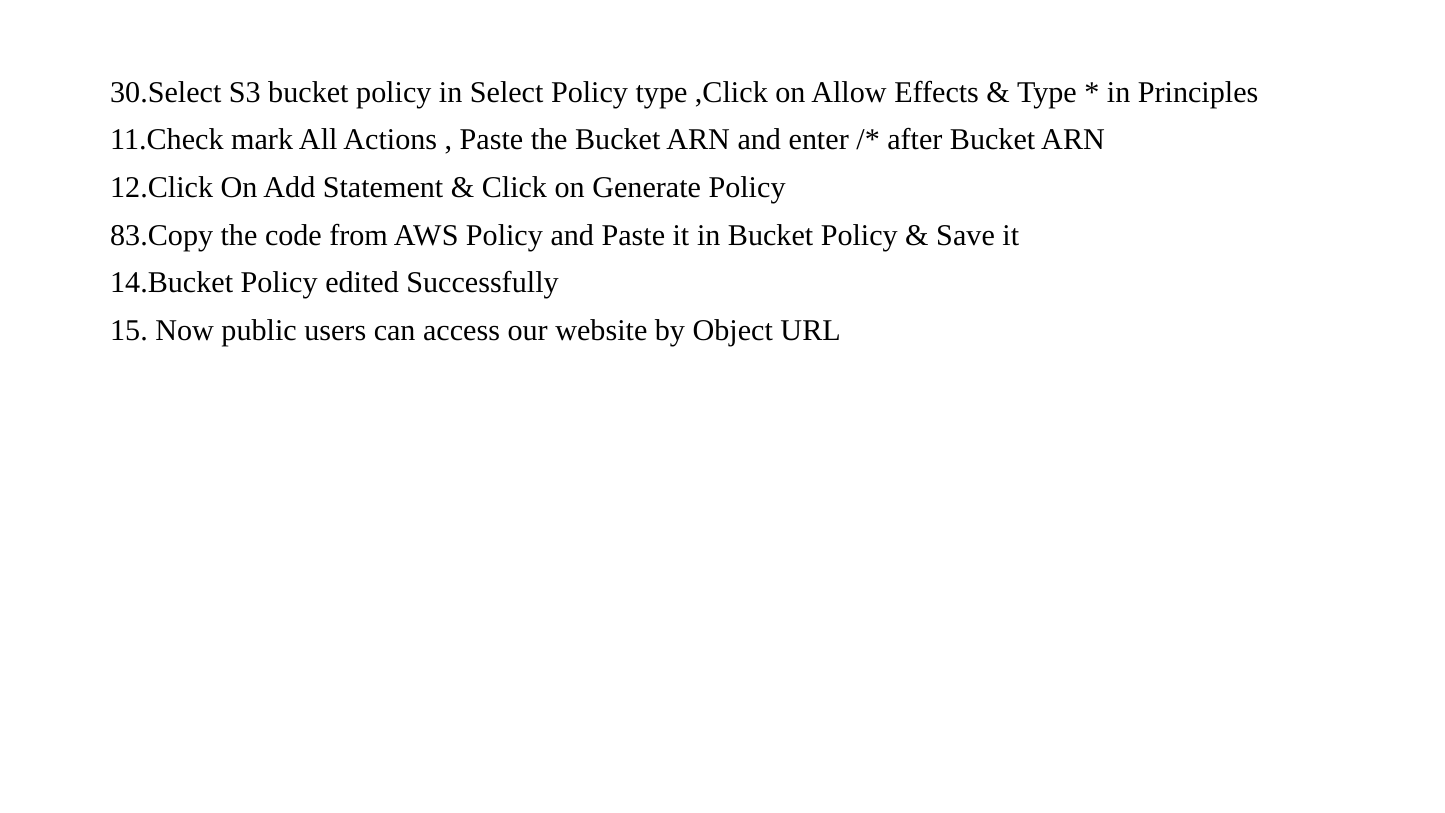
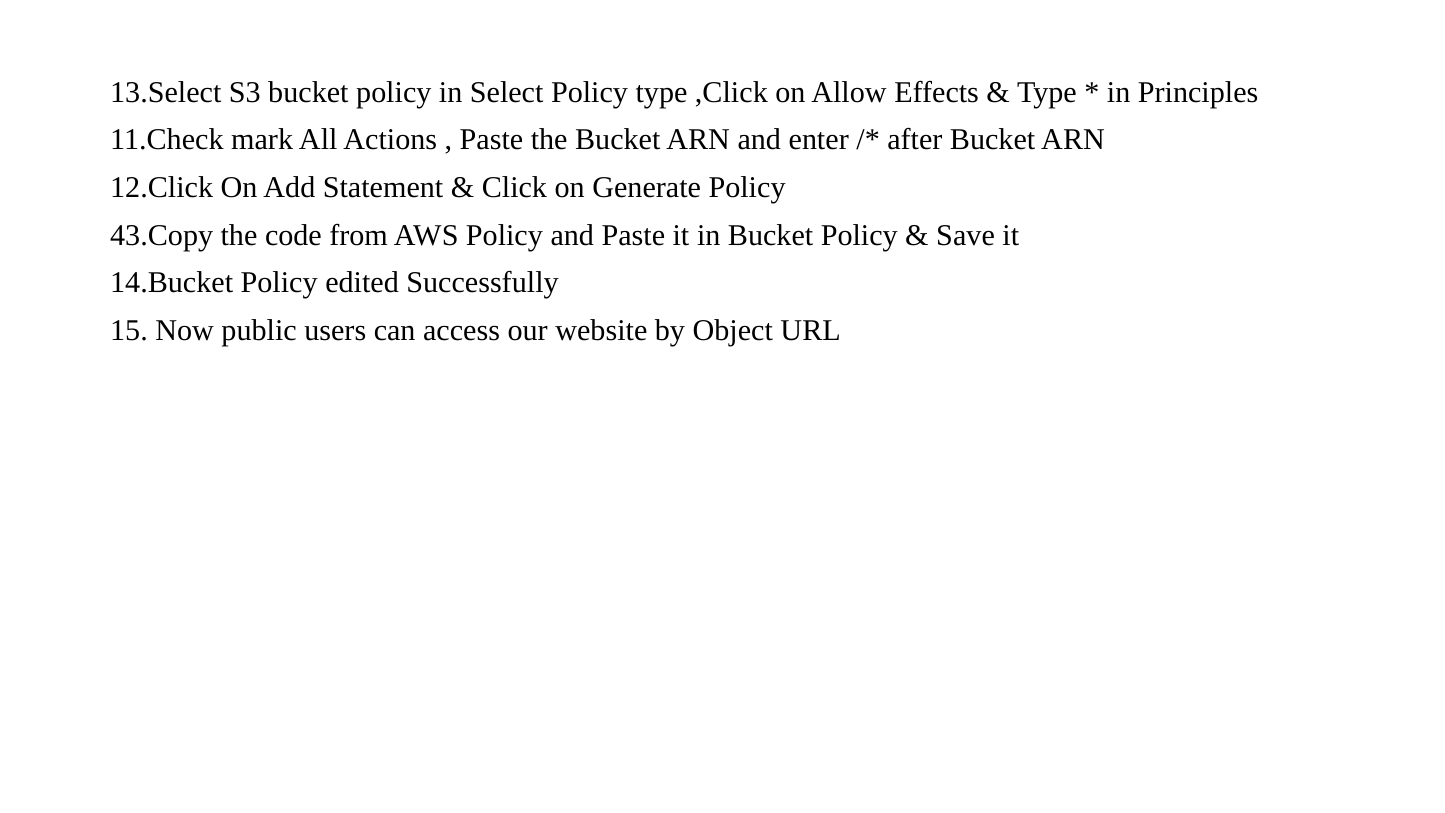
30.Select: 30.Select -> 13.Select (166, 92)
83.Copy: 83.Copy -> 43.Copy (162, 235)
